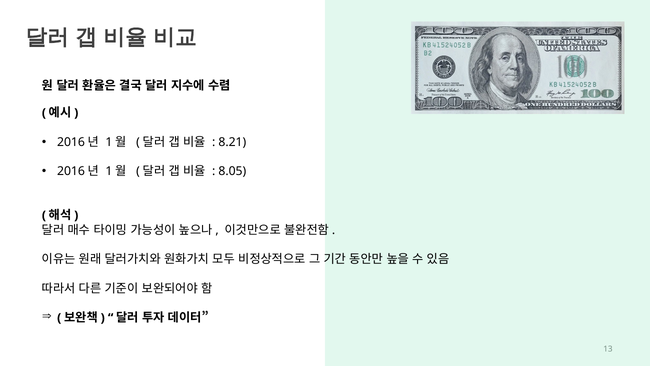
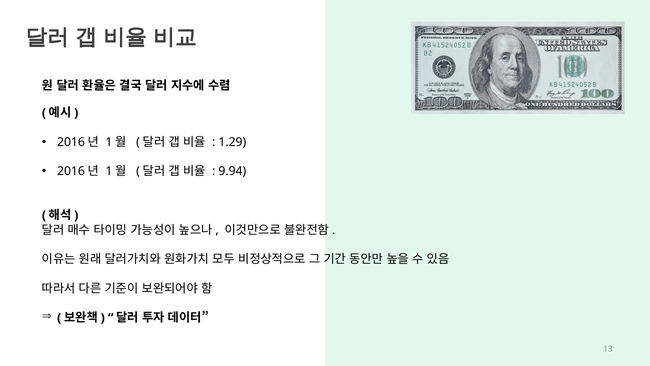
8.21: 8.21 -> 1.29 (232, 142)
8.05: 8.05 -> 9.94 (232, 171)
